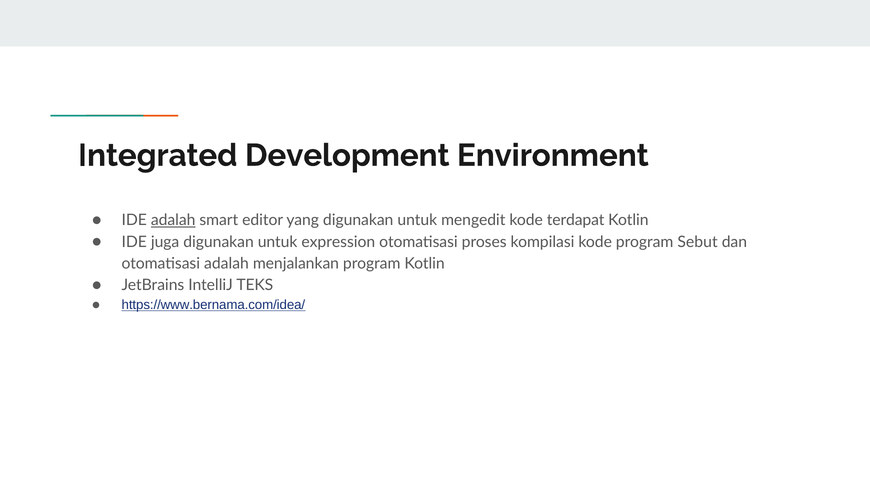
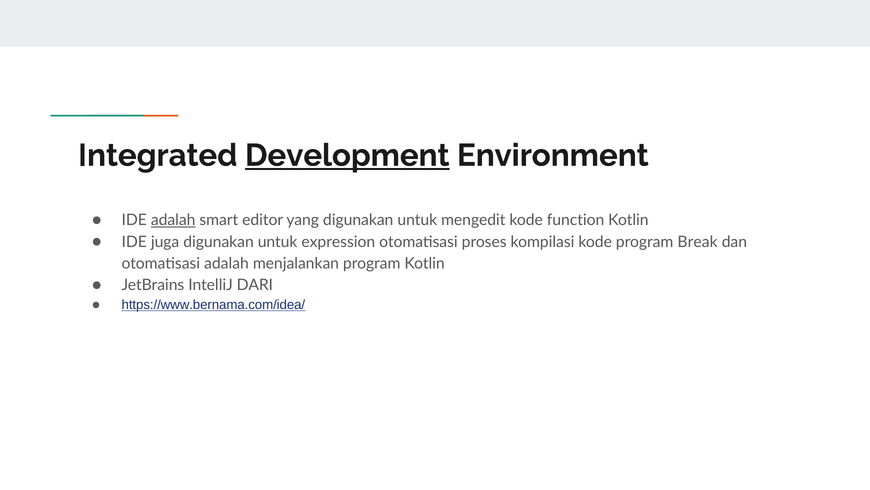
Development underline: none -> present (347, 155)
terdapat: terdapat -> function (576, 220)
Sebut: Sebut -> Break (698, 242)
TEKS: TEKS -> DARI (255, 285)
